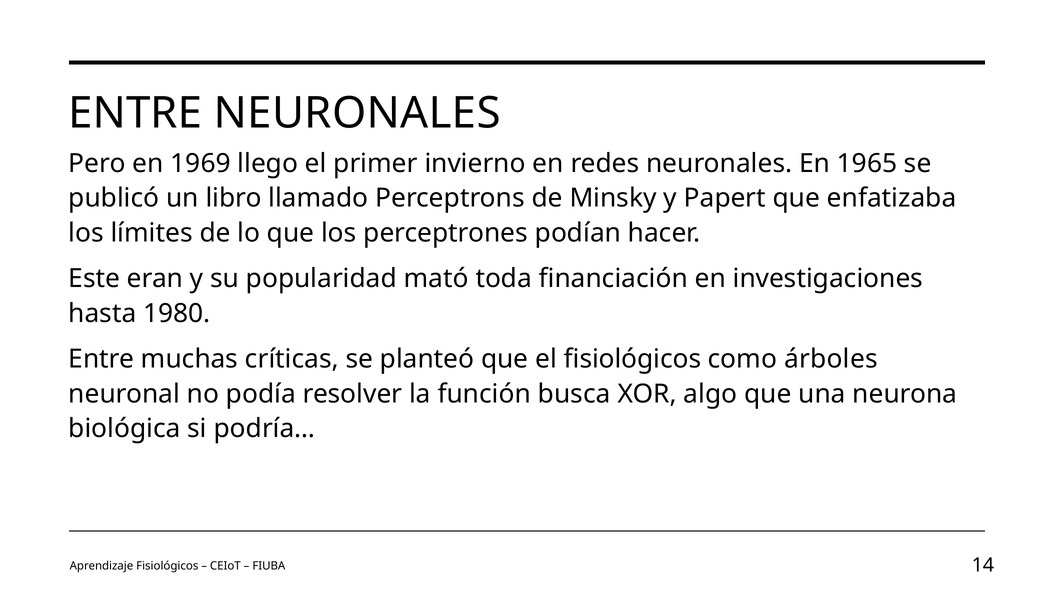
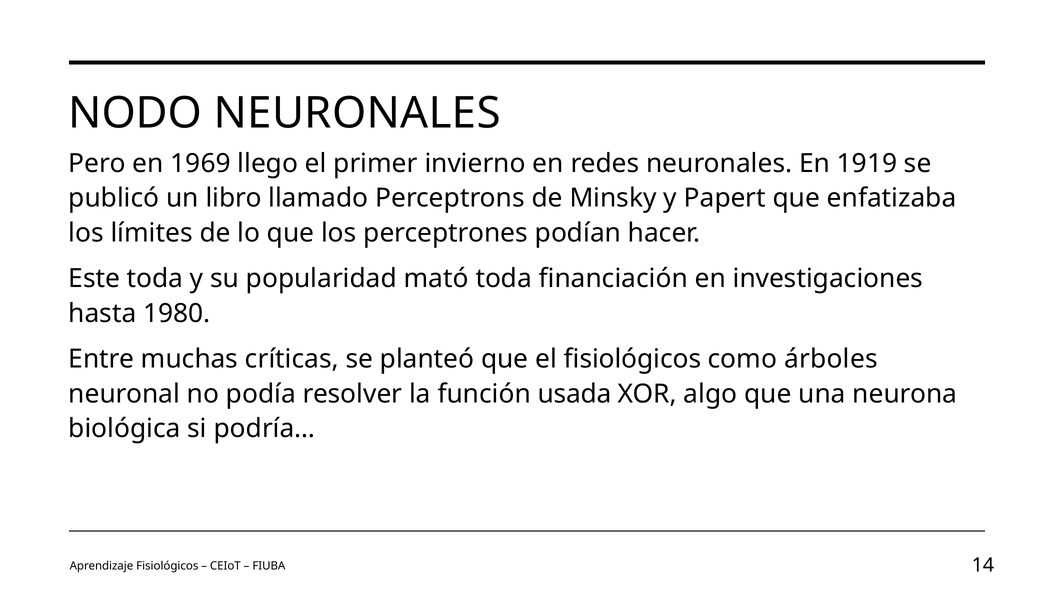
ENTRE: ENTRE -> NODO (135, 113)
1965: 1965 -> 1919 (867, 163)
Este eran: eran -> toda (155, 279)
busca: busca -> usada (574, 394)
